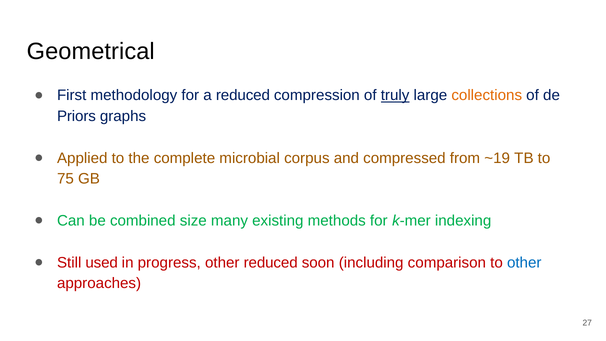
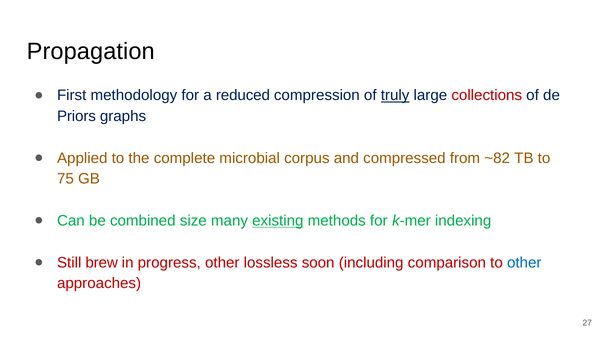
Geometrical: Geometrical -> Propagation (91, 51)
collections colour: orange -> red (487, 95)
~19: ~19 -> ~82 (497, 158)
existing underline: none -> present (278, 221)
used: used -> brew (102, 262)
other reduced: reduced -> lossless (271, 262)
